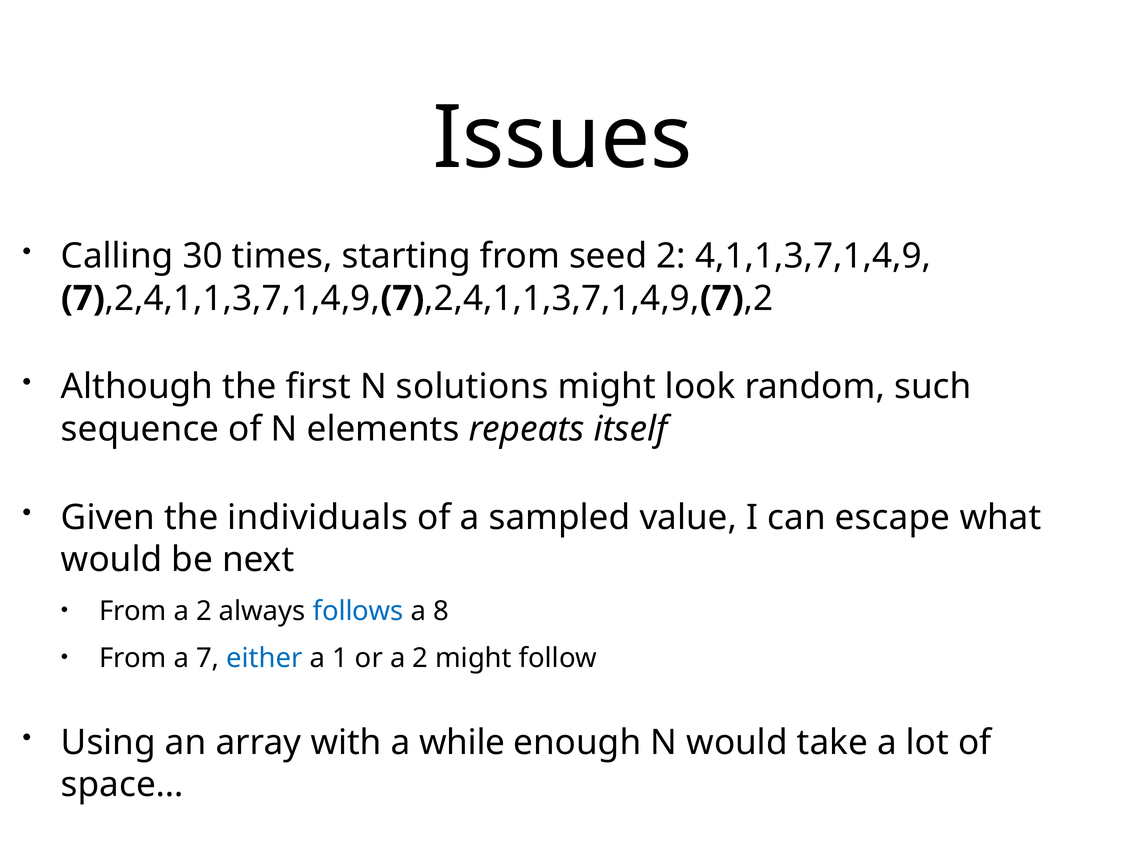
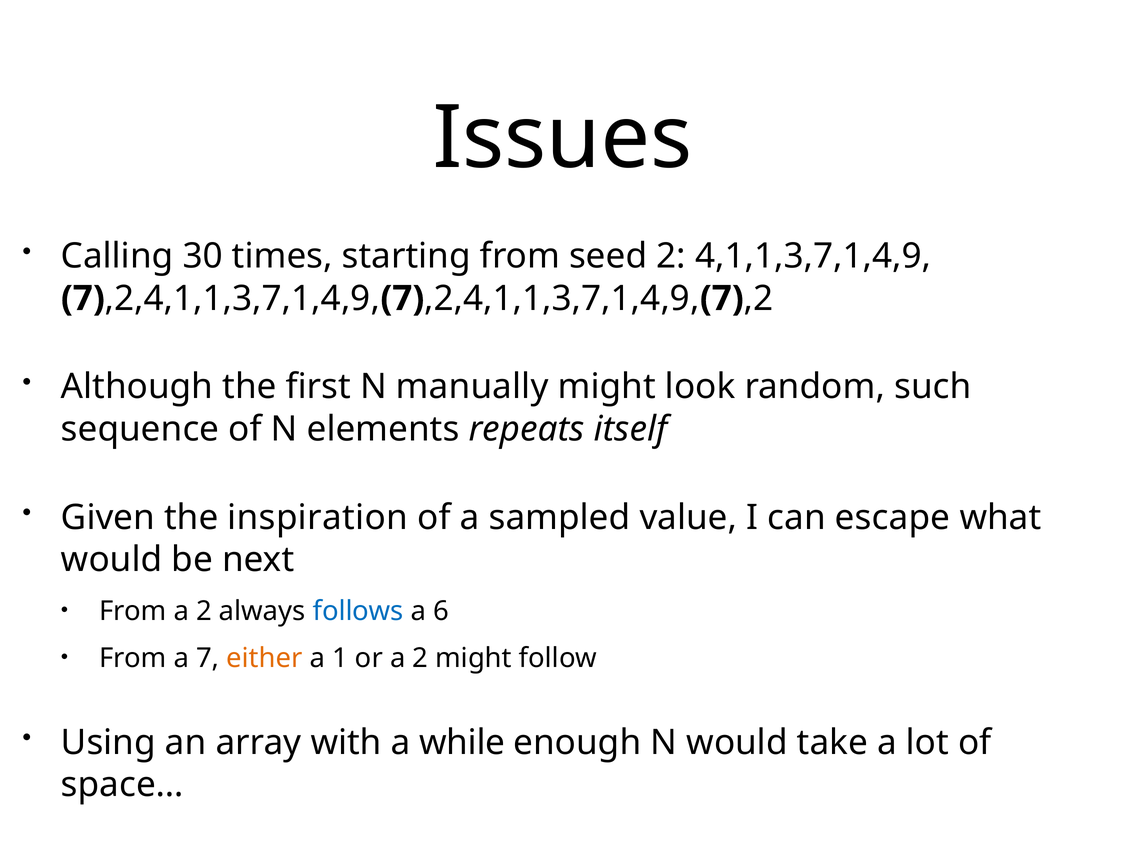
solutions: solutions -> manually (472, 387)
individuals: individuals -> inspiration (318, 517)
8: 8 -> 6 (441, 611)
either colour: blue -> orange (264, 658)
